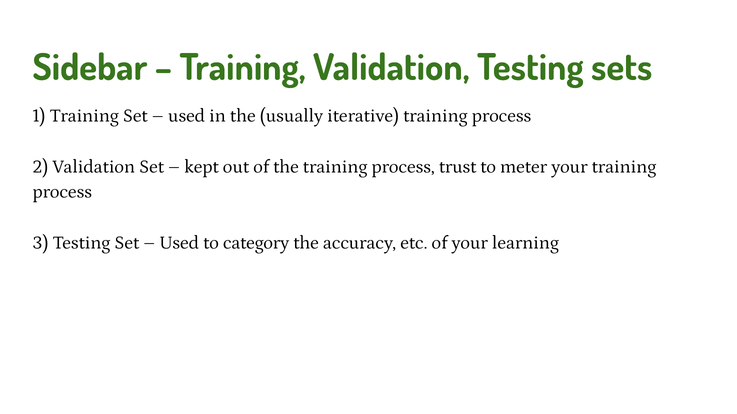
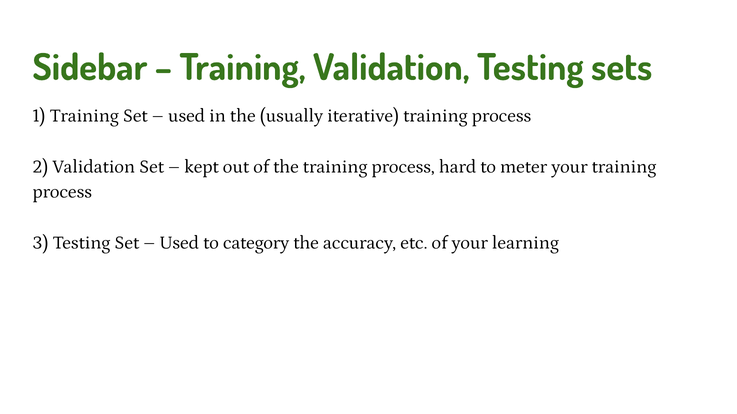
trust: trust -> hard (458, 167)
